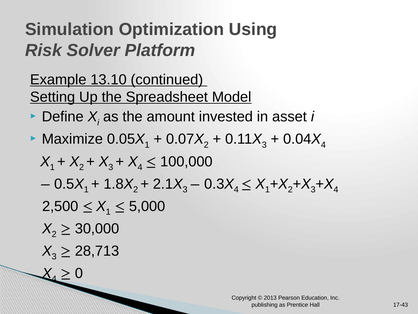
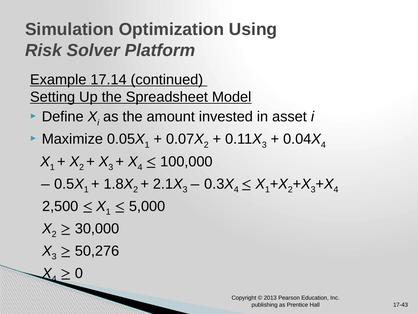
13.10: 13.10 -> 17.14 (109, 80)
28,713: 28,713 -> 50,276 (97, 251)
